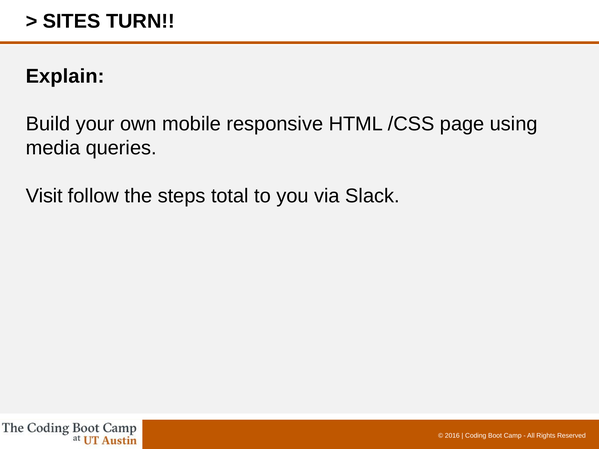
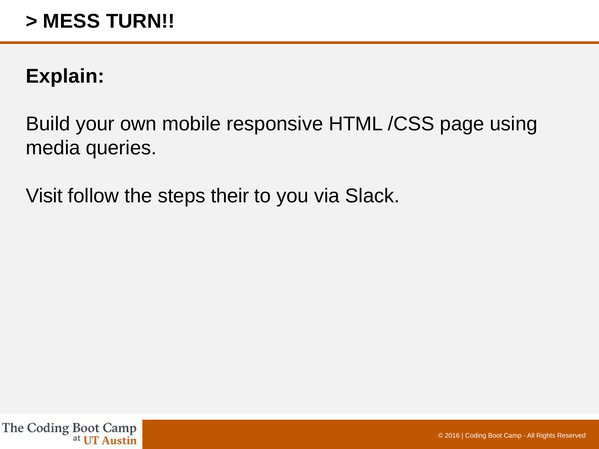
SITES: SITES -> MESS (72, 21)
total: total -> their (230, 196)
